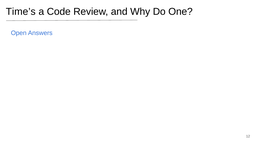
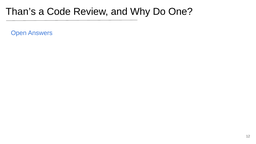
Time’s: Time’s -> Than’s (21, 12)
